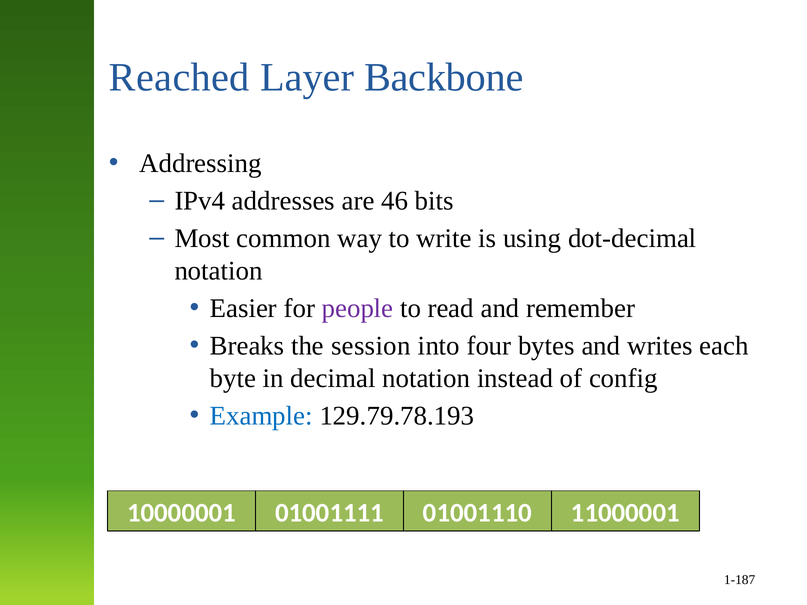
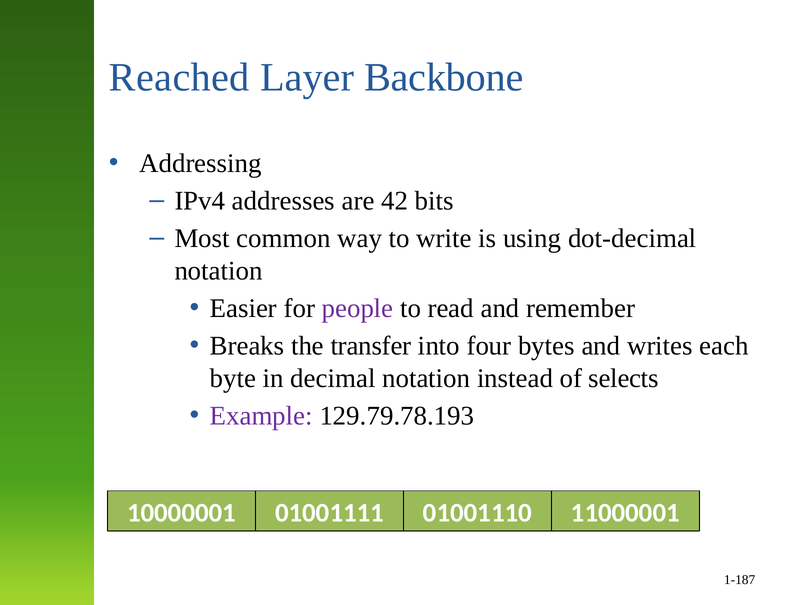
46: 46 -> 42 (395, 201)
session: session -> transfer (371, 346)
config: config -> selects (623, 378)
Example colour: blue -> purple (261, 416)
